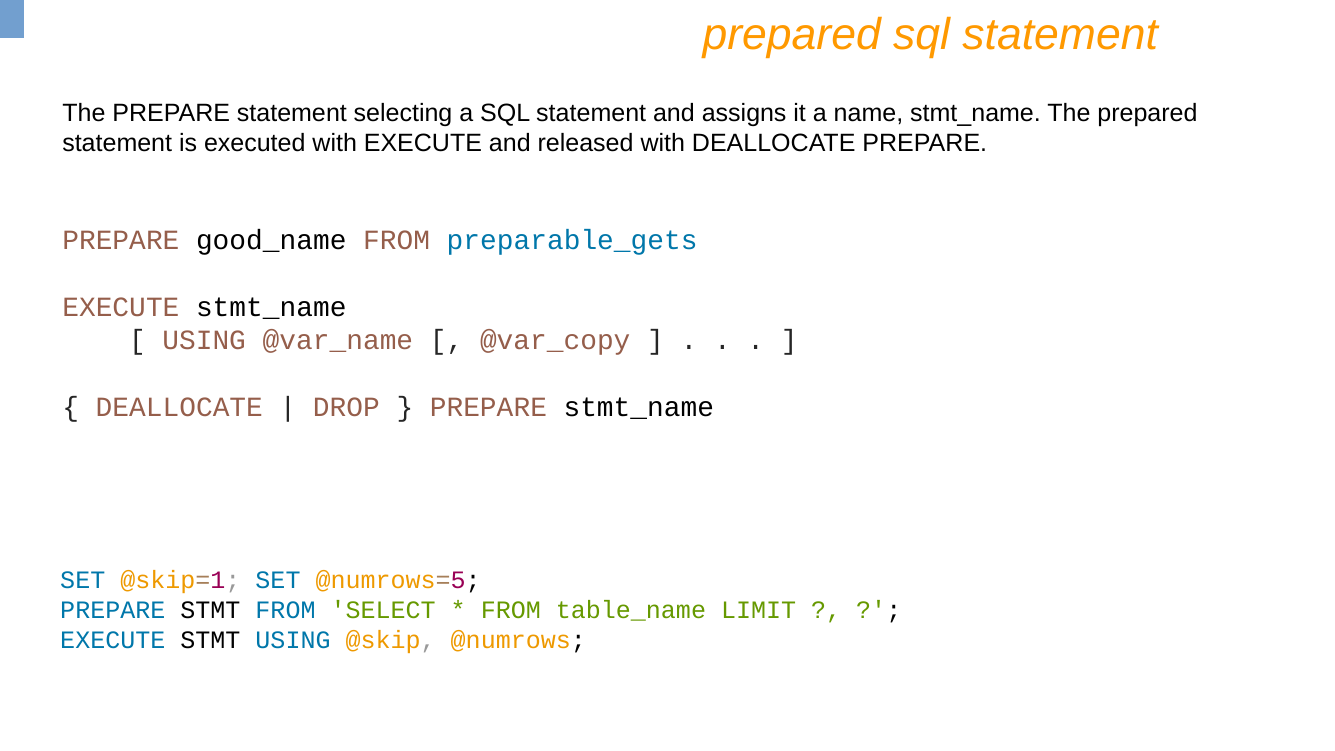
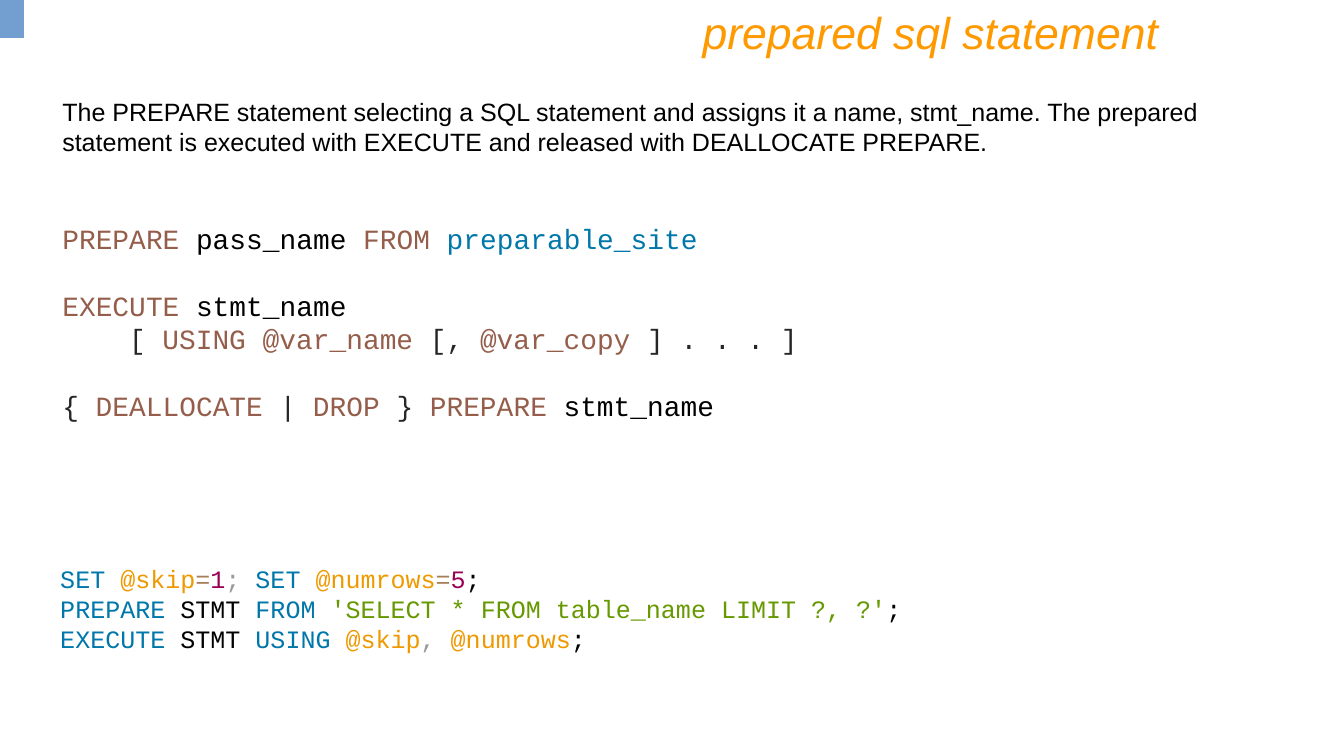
good_name: good_name -> pass_name (271, 240)
preparable_gets: preparable_gets -> preparable_site (572, 240)
